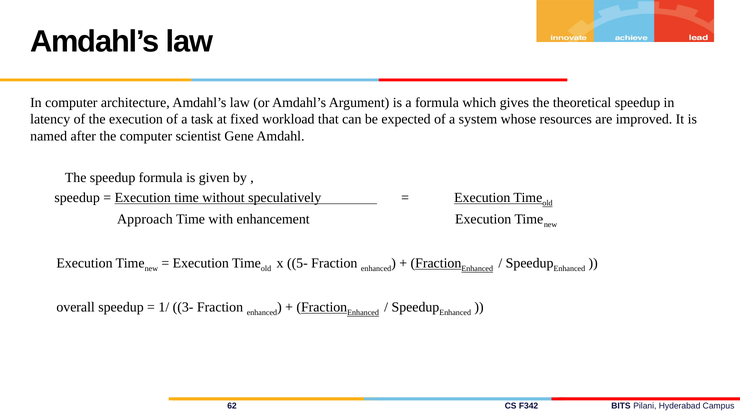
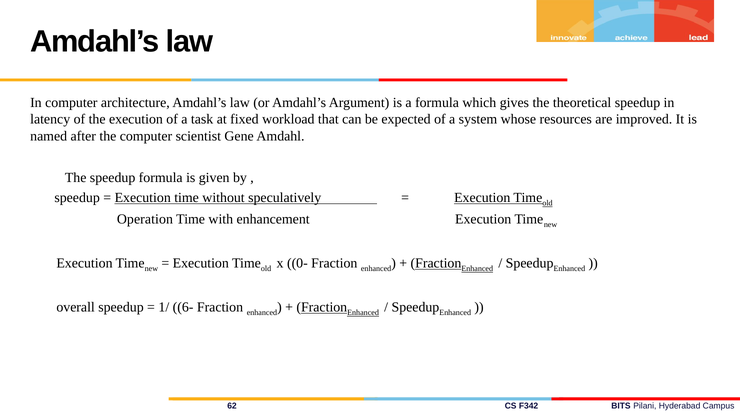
Approach: Approach -> Operation (145, 219)
5-: 5- -> 0- (297, 263)
3-: 3- -> 6- (183, 307)
